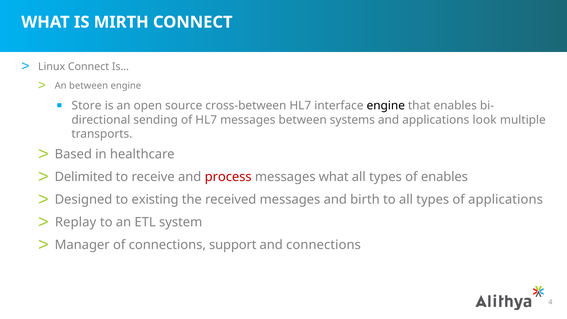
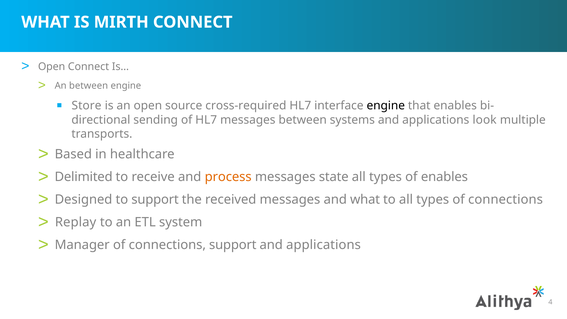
Linux: Linux -> Open (52, 67)
cross-between: cross-between -> cross-required (246, 106)
process colour: red -> orange (228, 177)
messages what: what -> state (334, 177)
to existing: existing -> support (155, 200)
and birth: birth -> what (365, 200)
types of applications: applications -> connections (506, 200)
connections: connections -> applications (323, 245)
